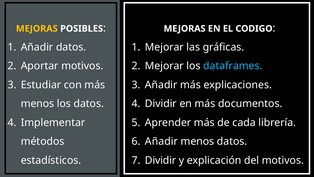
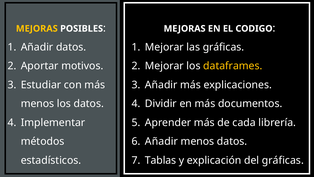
dataframes colour: light blue -> yellow (233, 66)
Dividir: Dividir -> Tablas (161, 160)
del motivos: motivos -> gráficas (283, 160)
